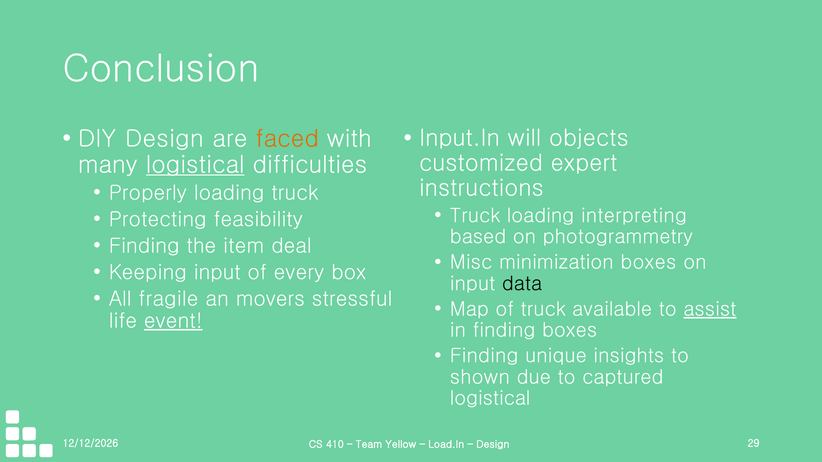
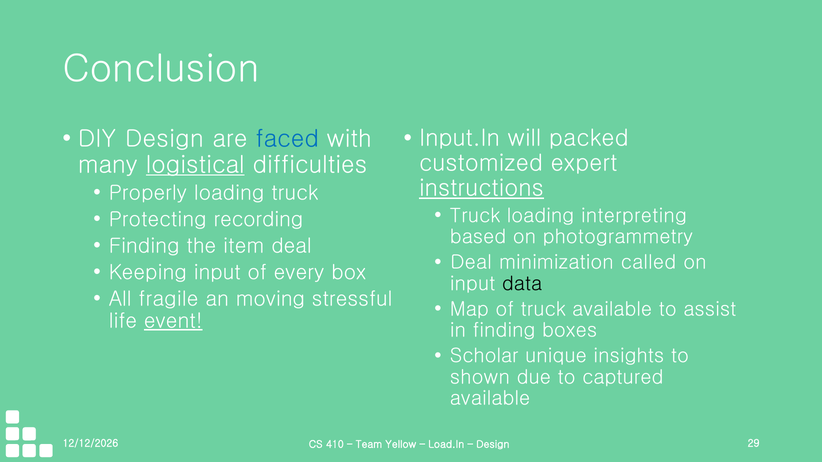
faced colour: orange -> blue (287, 139)
objects: objects -> packed (589, 138)
instructions underline: none -> present (481, 188)
feasibility: feasibility -> recording (258, 220)
Misc: Misc -> Deal (471, 263)
minimization boxes: boxes -> called (648, 263)
movers: movers -> moving (270, 299)
assist underline: present -> none (710, 309)
Finding: Finding -> Scholar (484, 356)
logistical: logistical -> available (490, 399)
